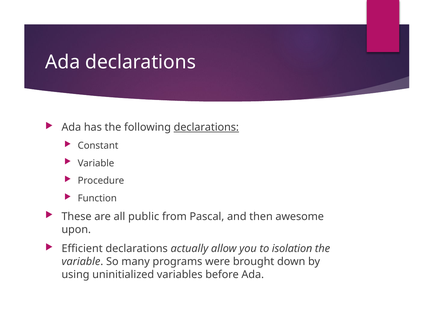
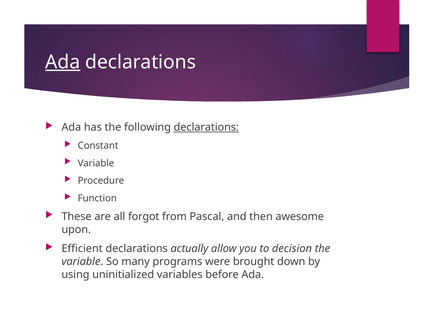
Ada underline: none -> present (63, 62)
public: public -> forgot (144, 217)
isolation: isolation -> decision (292, 249)
